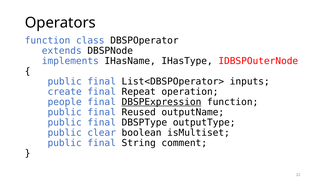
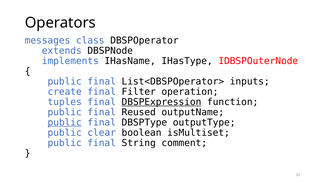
function: function -> messages (48, 41)
Repeat: Repeat -> Filter (139, 92)
people: people -> tuples (65, 102)
public underline: none -> present (65, 122)
